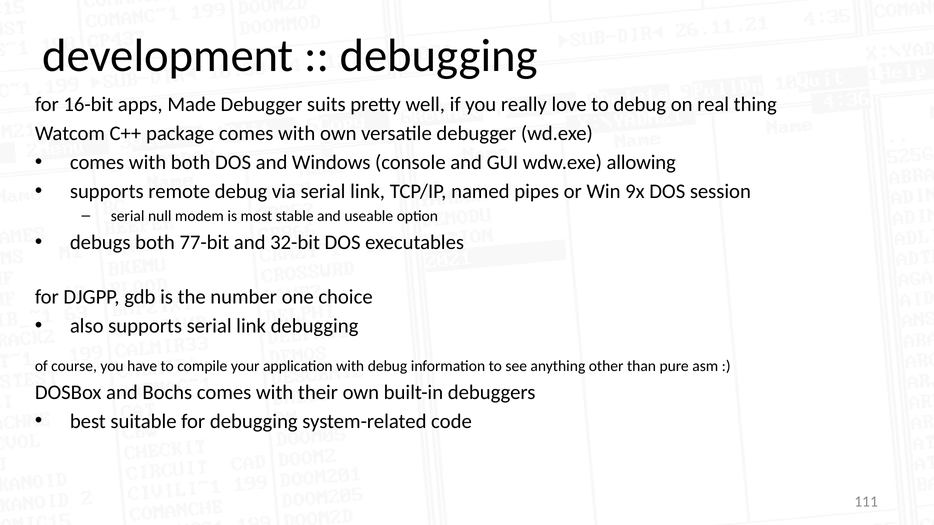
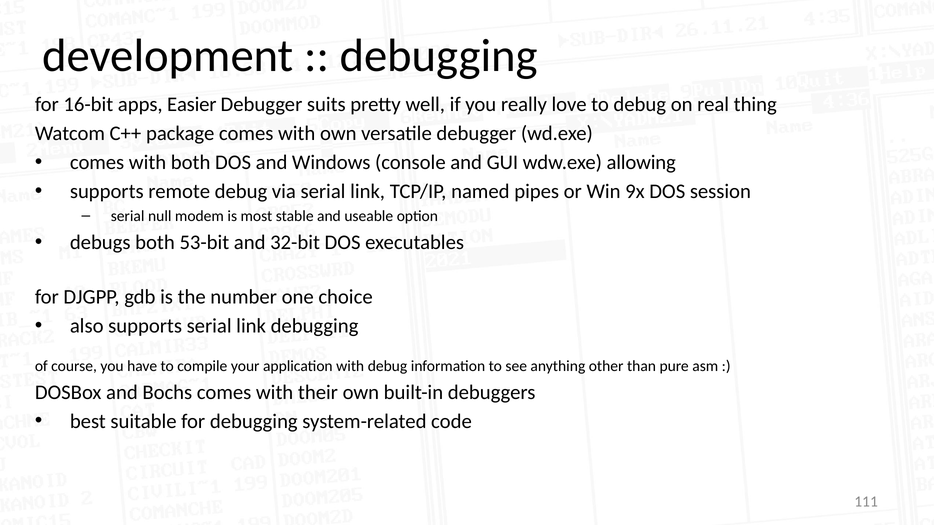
Made: Made -> Easier (192, 105)
77-bit: 77-bit -> 53-bit (204, 243)
